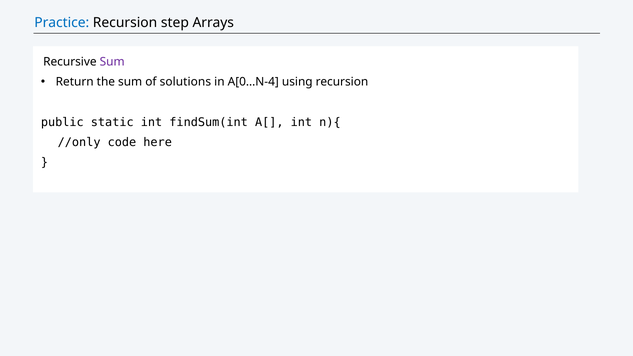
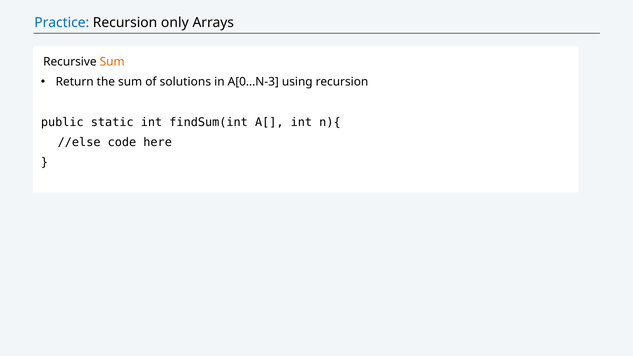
step: step -> only (175, 22)
Sum colour: purple -> orange (112, 62)
A[0…N-4: A[0…N-4 -> A[0…N-3 (253, 82)
//only: //only -> //else (79, 142)
